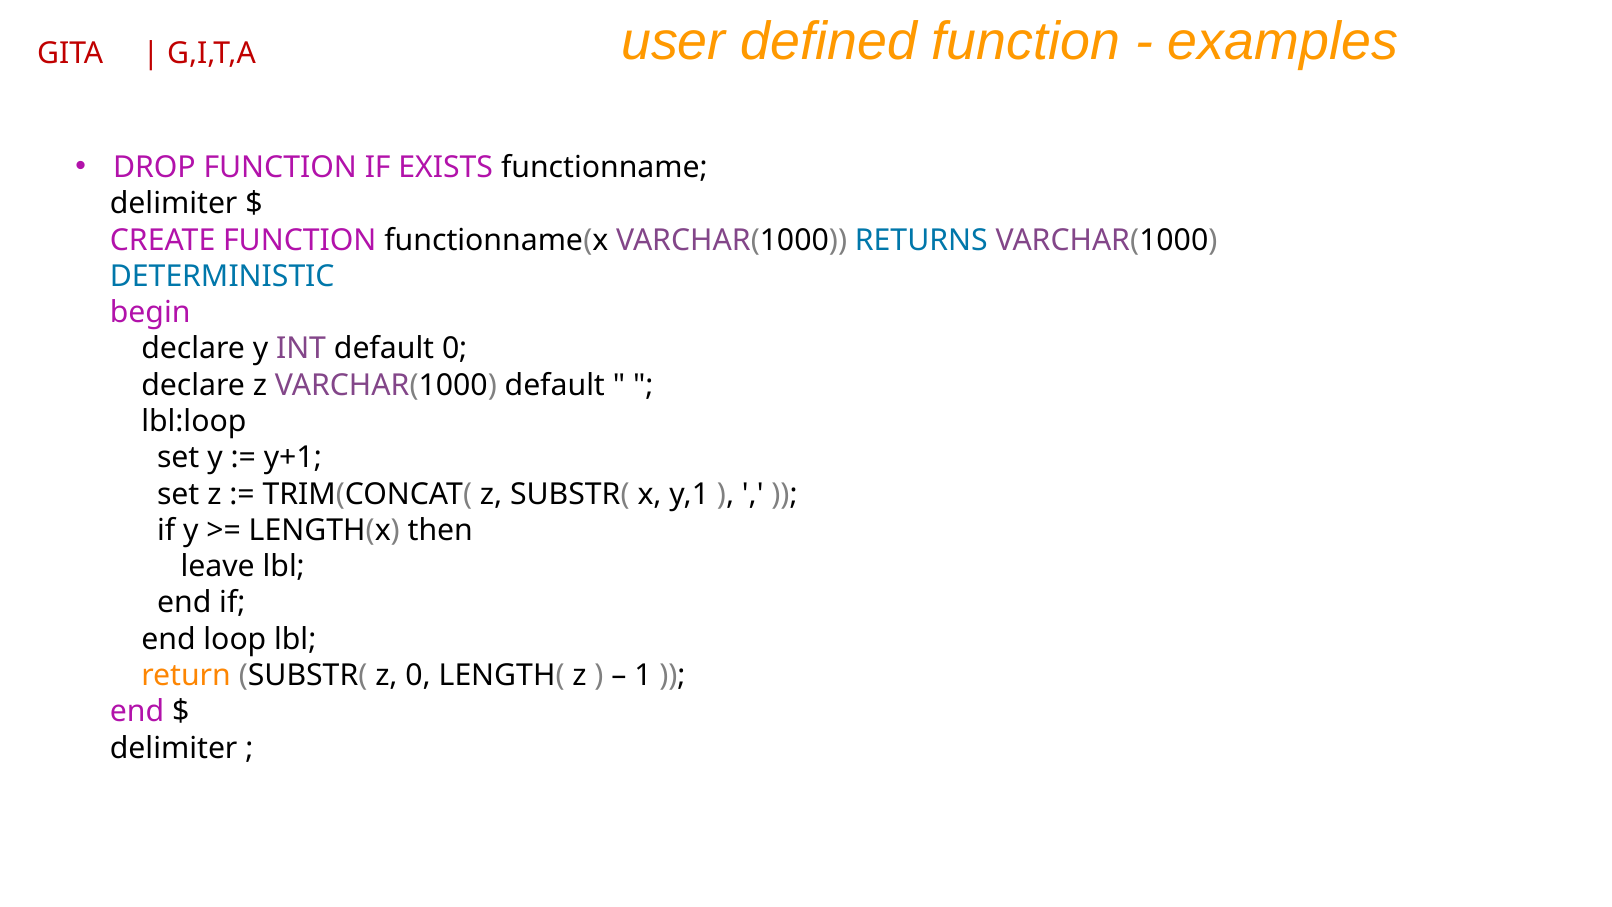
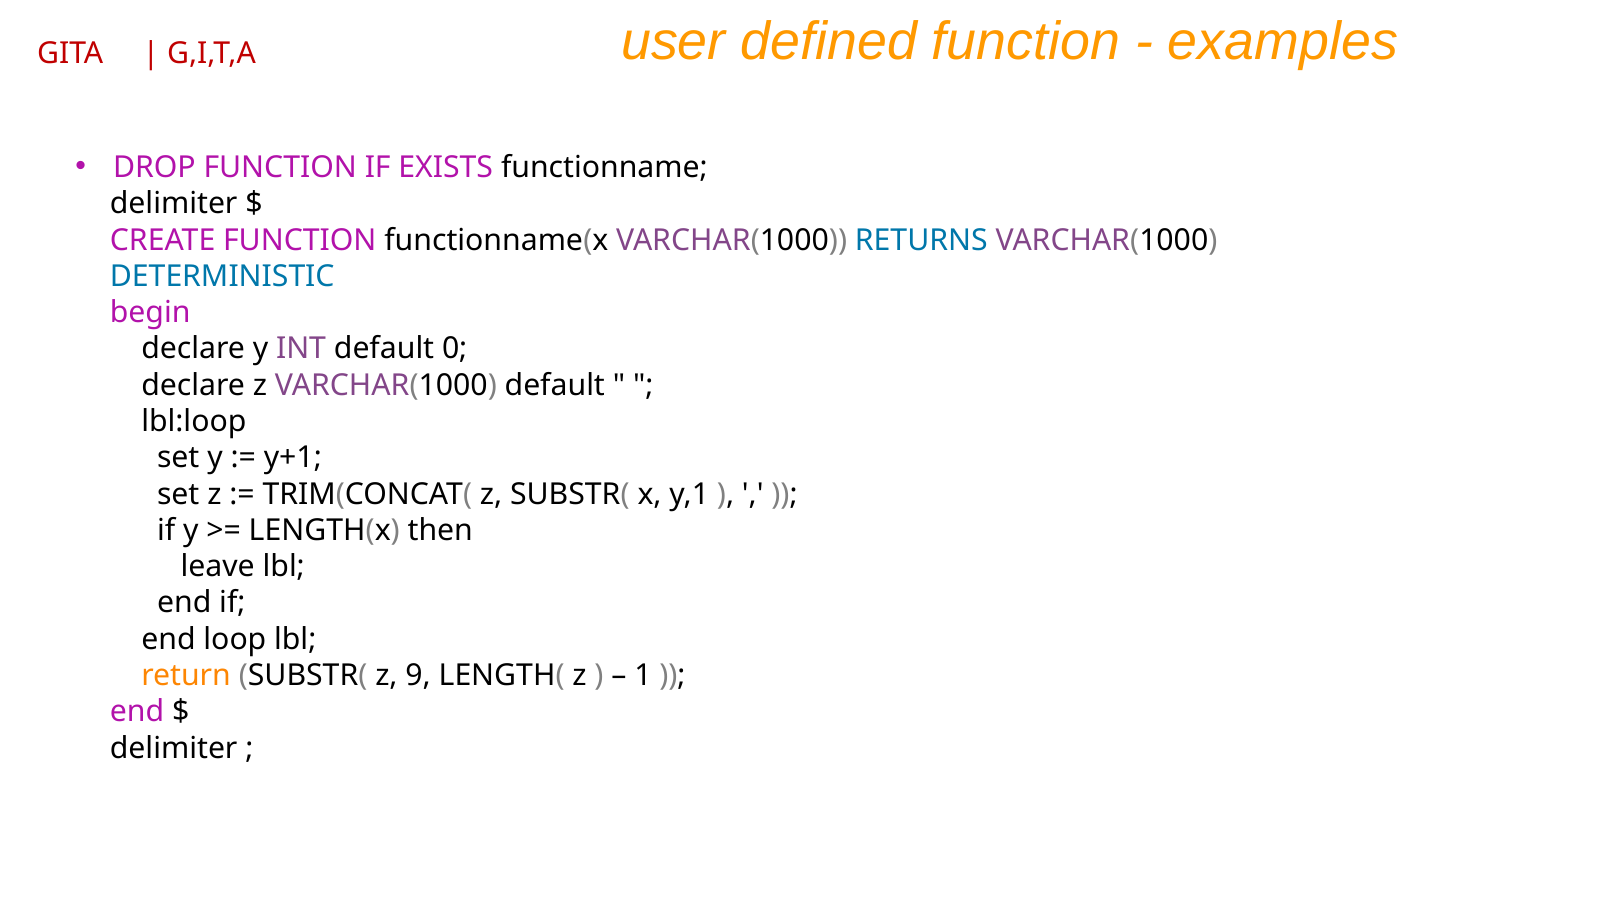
z 0: 0 -> 9 (418, 675)
